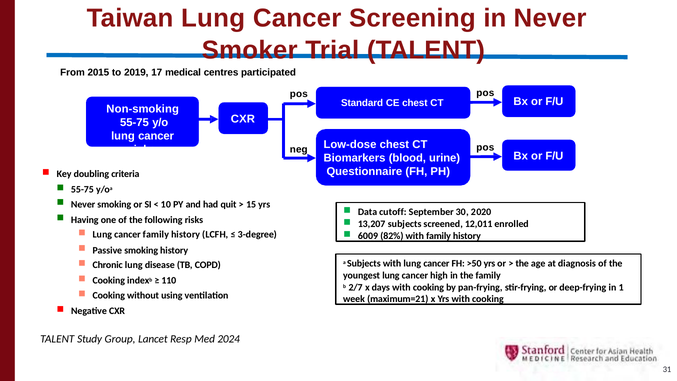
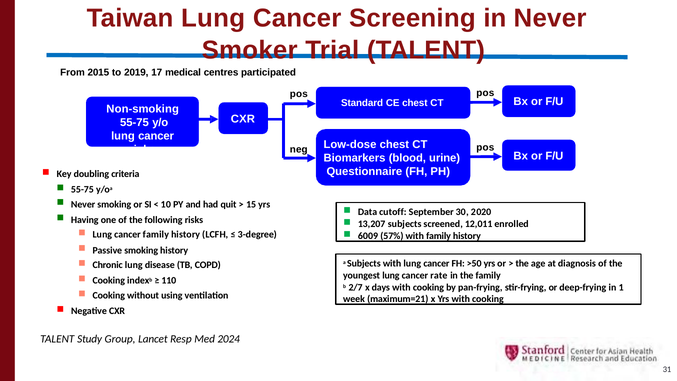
82%: 82% -> 57% (392, 236)
high: high -> rate (439, 275)
